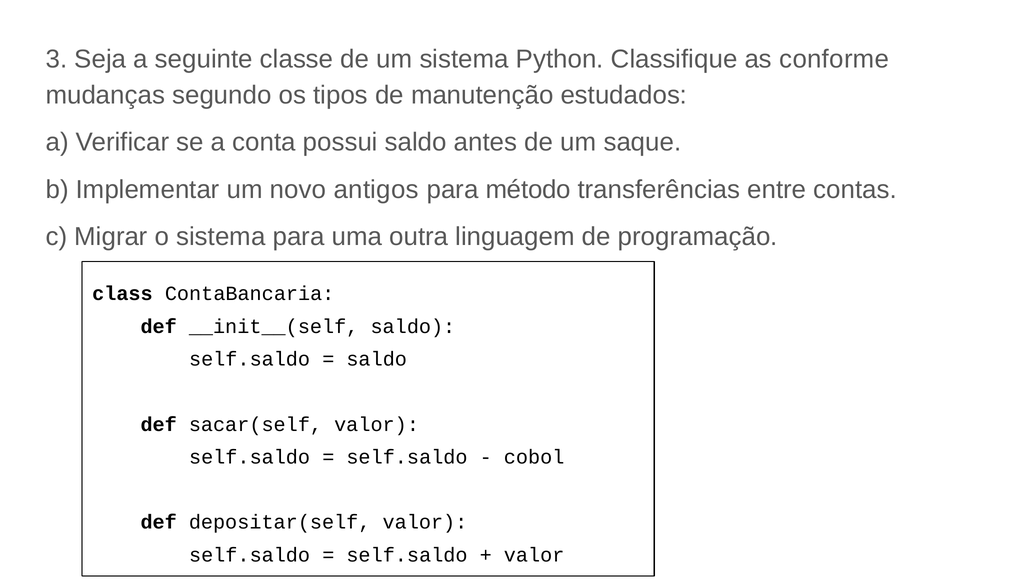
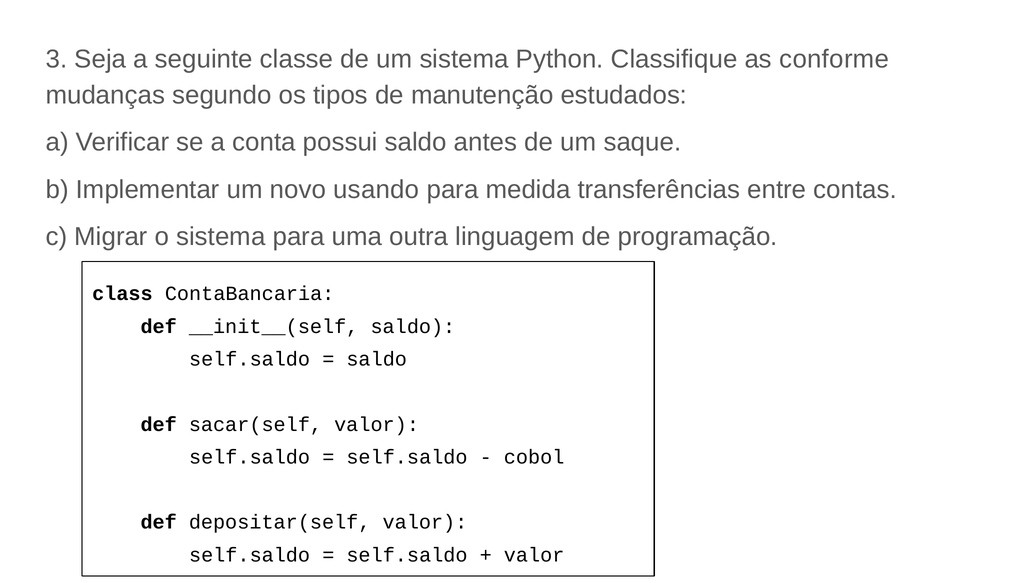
antigos: antigos -> usando (376, 190)
método: método -> medida (528, 190)
